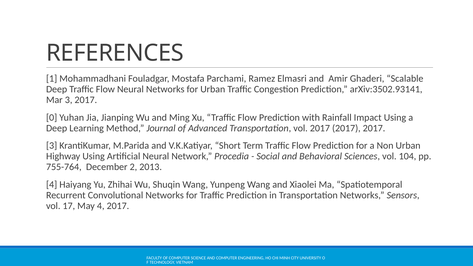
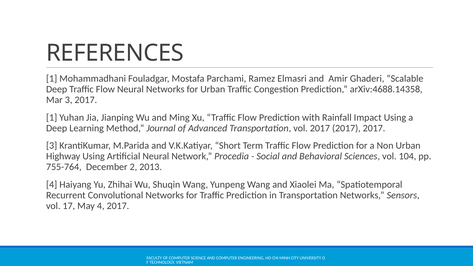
arXiv:3502.93141: arXiv:3502.93141 -> arXiv:4688.14358 (386, 89)
0: 0 -> 1 (52, 118)
